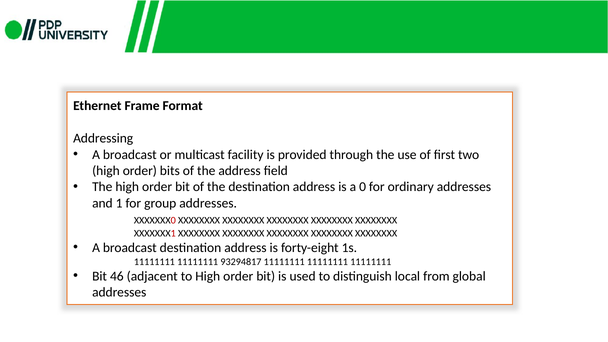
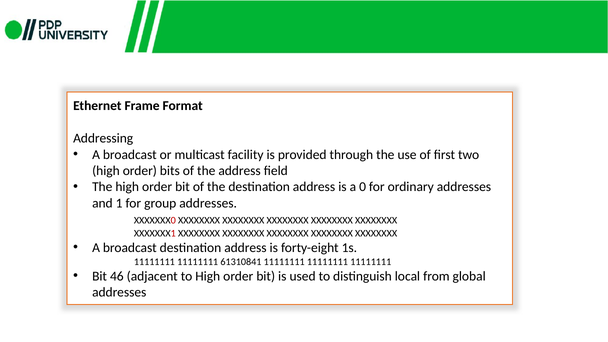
93294817: 93294817 -> 61310841 (241, 262)
